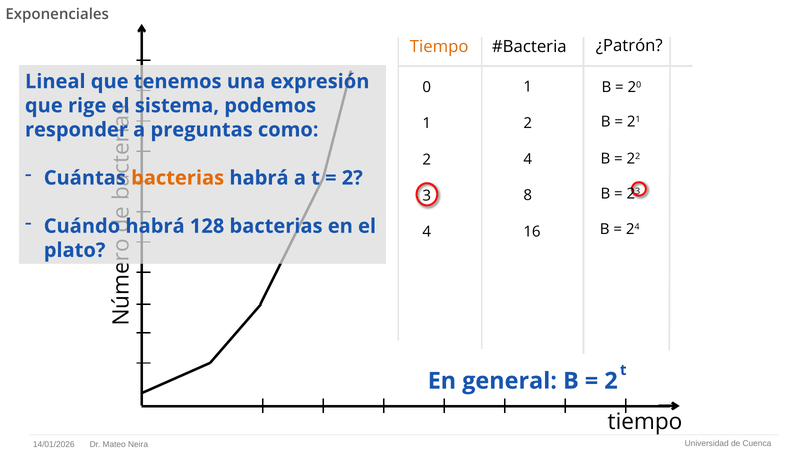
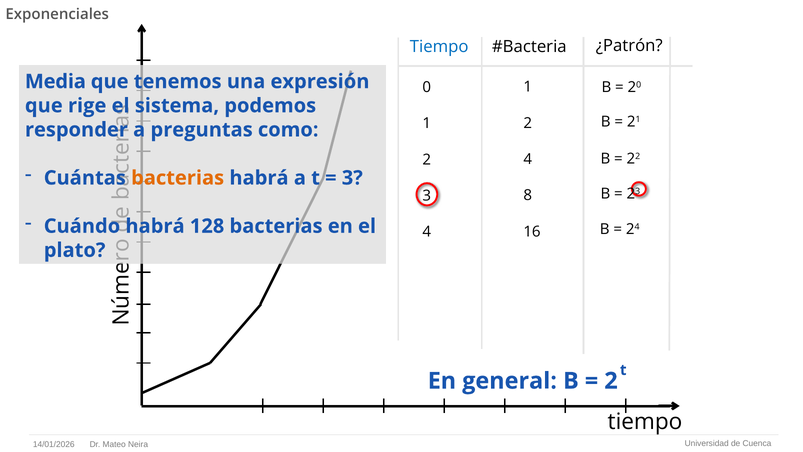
Tiempo colour: orange -> blue (439, 47)
Lineal: Lineal -> Media (55, 82)
2: 2 -> 3 (352, 178)
